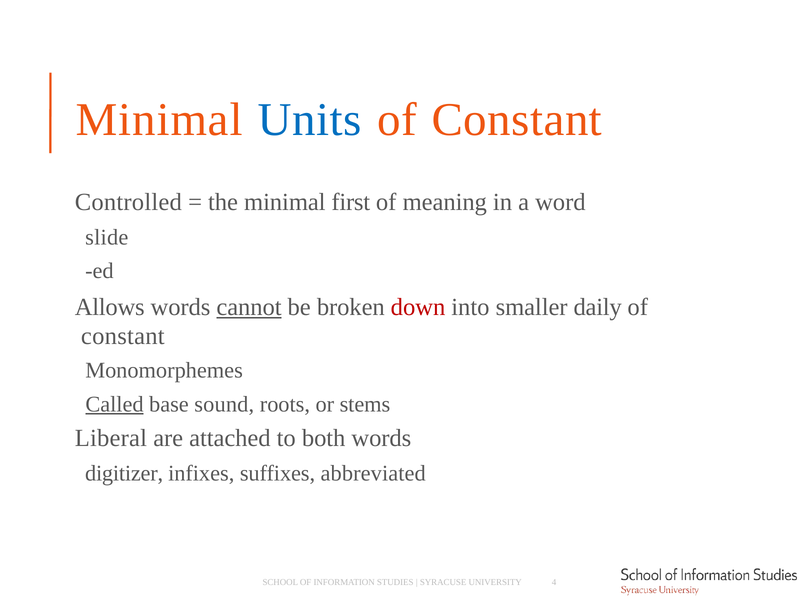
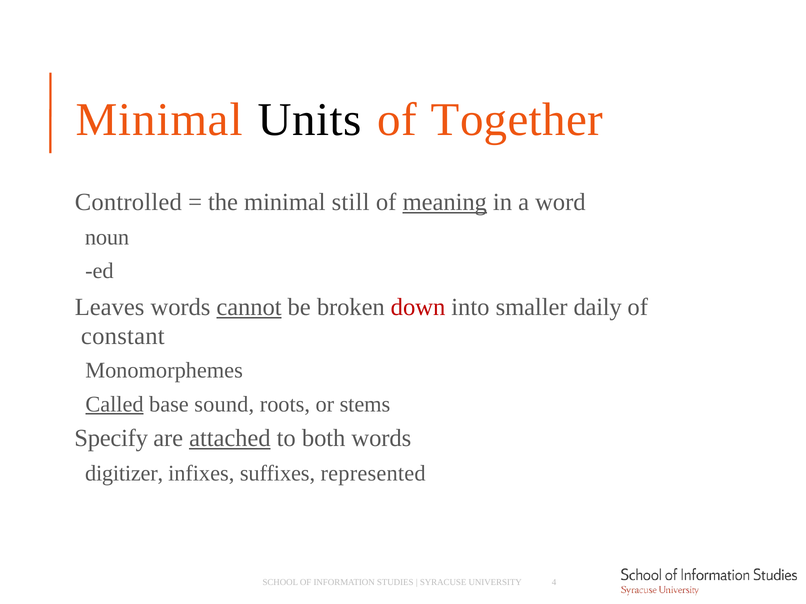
Units colour: blue -> black (310, 120)
Constant: Constant -> Together (517, 120)
first: first -> still (351, 202)
meaning underline: none -> present (445, 202)
slide: slide -> noun (107, 238)
Allows: Allows -> Leaves (110, 307)
Liberal: Liberal -> Specify (111, 438)
attached underline: none -> present (230, 438)
abbreviated: abbreviated -> represented (373, 474)
